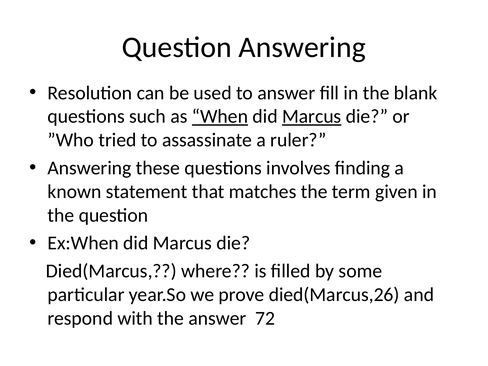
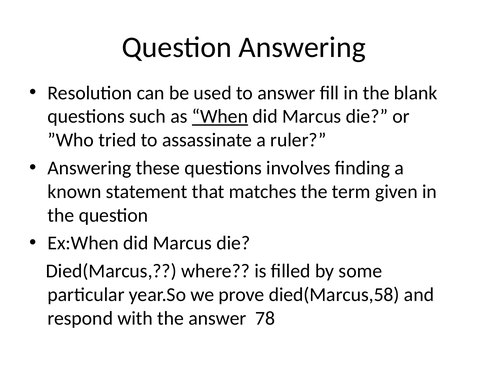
Marcus underline: present -> none (312, 116)
died(Marcus,26: died(Marcus,26 -> died(Marcus,58 (334, 295)
72: 72 -> 78 (265, 318)
